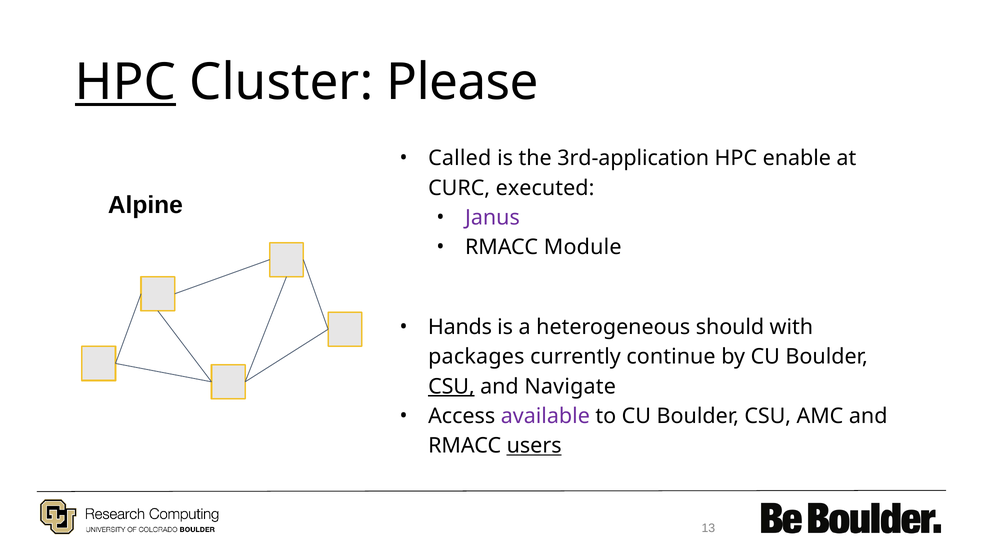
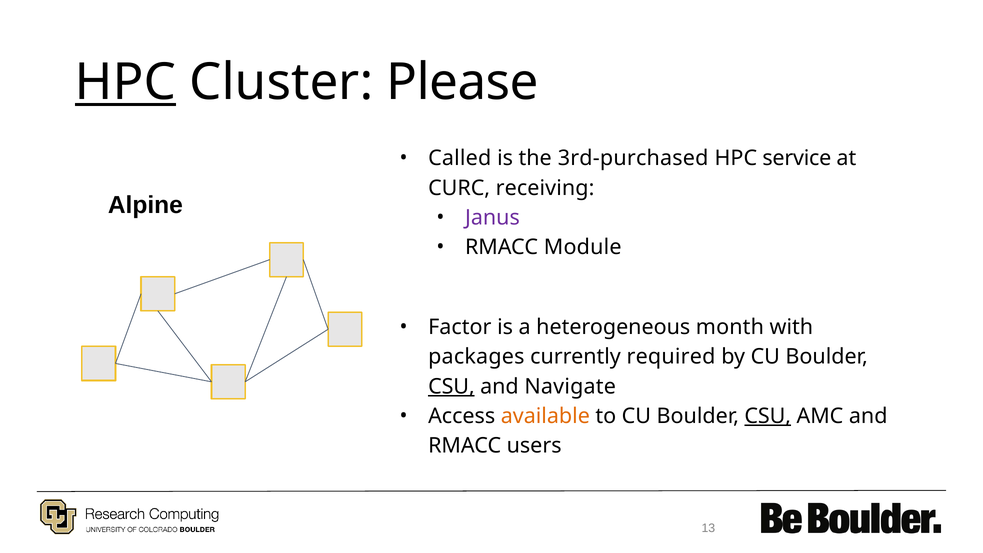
3rd-application: 3rd-application -> 3rd-purchased (633, 158)
enable: enable -> service (797, 158)
executed: executed -> receiving (545, 188)
Hands: Hands -> Factor (460, 327)
should: should -> month (730, 327)
continue: continue -> required (671, 357)
available colour: purple -> orange (545, 416)
CSU underline: none -> present (768, 416)
users underline: present -> none (534, 446)
